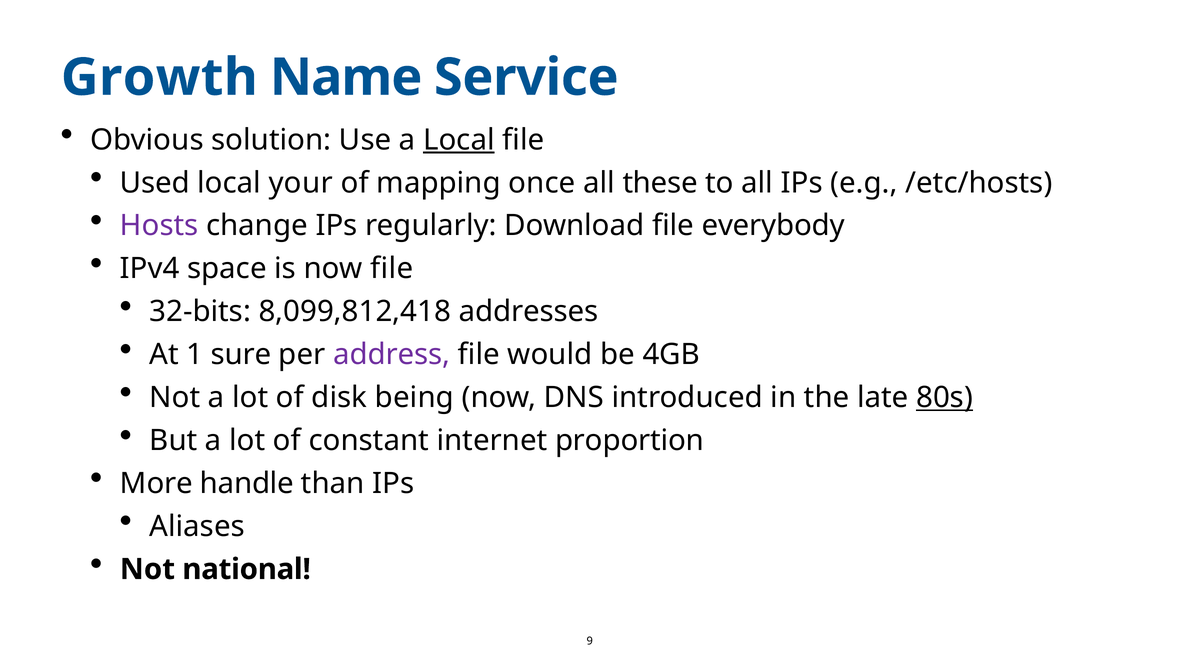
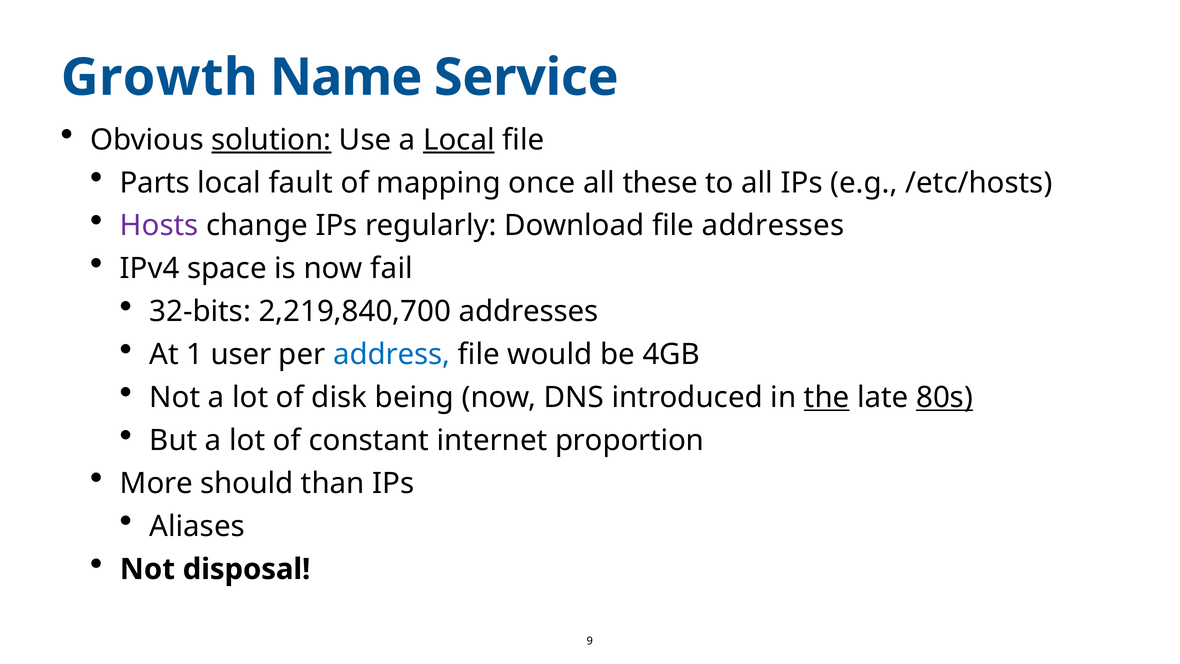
solution underline: none -> present (271, 140)
Used: Used -> Parts (155, 183)
your: your -> fault (301, 183)
file everybody: everybody -> addresses (773, 226)
now file: file -> fail (392, 269)
8,099,812,418: 8,099,812,418 -> 2,219,840,700 (355, 312)
sure: sure -> user (241, 354)
address colour: purple -> blue (392, 354)
the underline: none -> present (827, 397)
handle: handle -> should (247, 483)
national: national -> disposal (246, 569)
